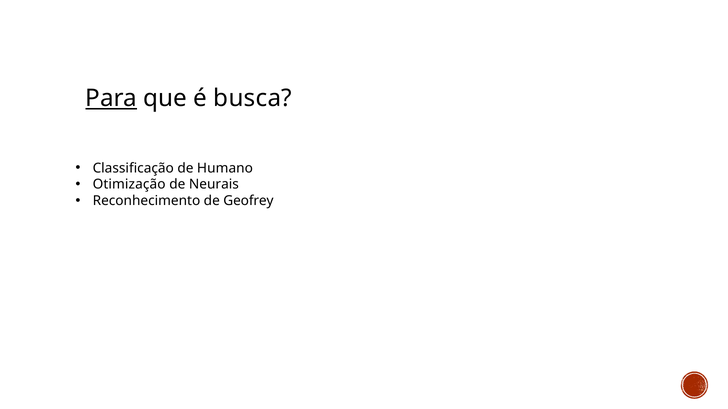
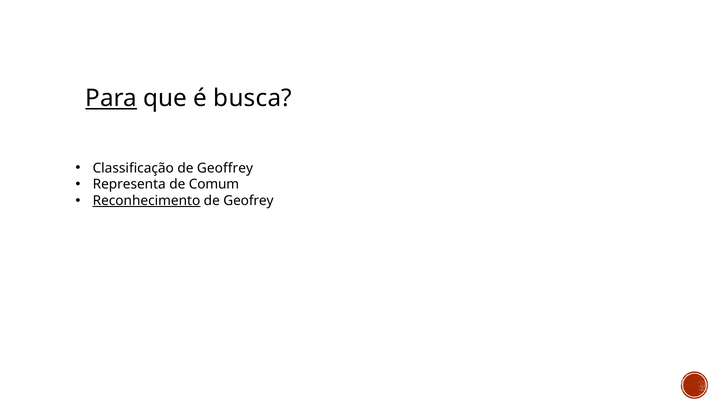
Humano: Humano -> Geoffrey (225, 168)
Otimização: Otimização -> Representa (129, 185)
Neurais: Neurais -> Comum (214, 185)
Reconhecimento underline: none -> present (146, 201)
